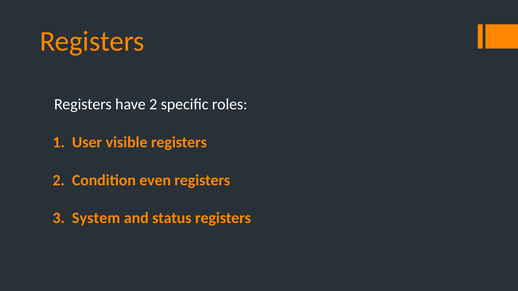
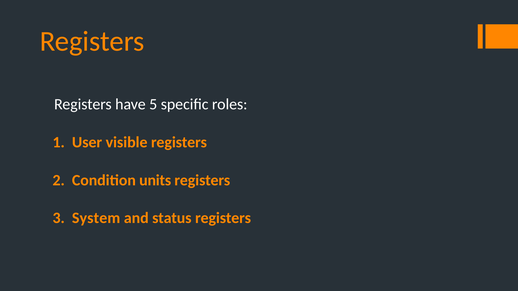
have 2: 2 -> 5 (153, 104)
even: even -> units (155, 180)
